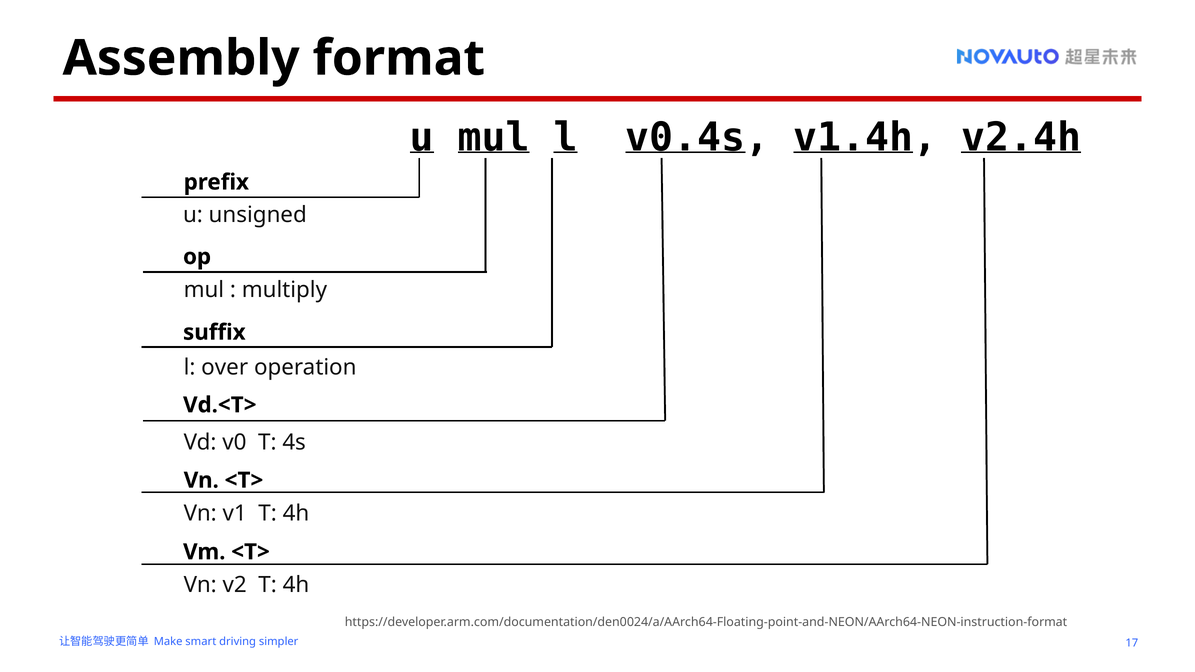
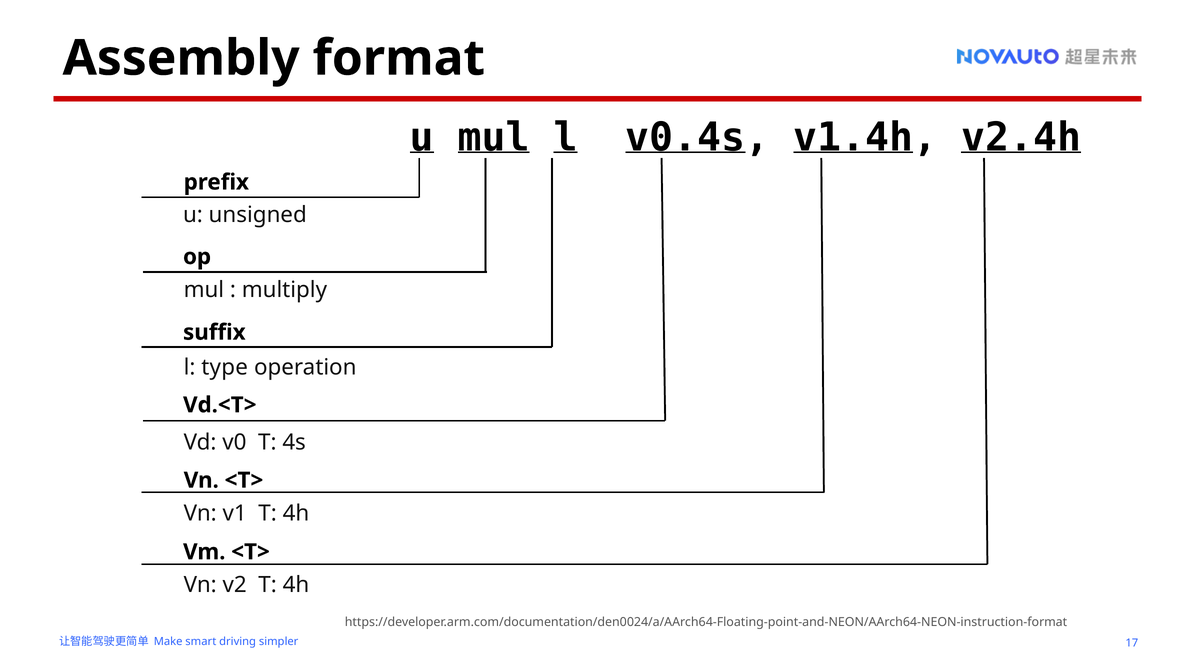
over: over -> type (225, 367)
